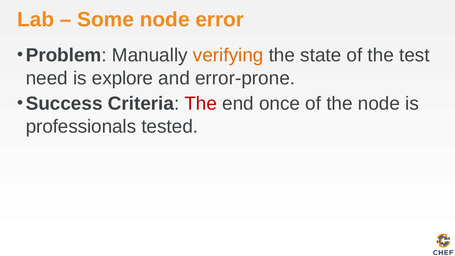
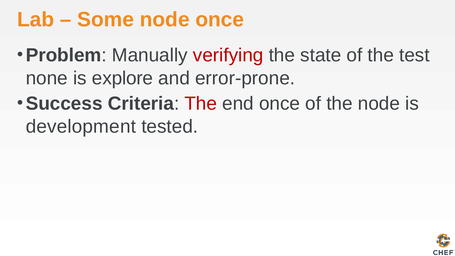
node error: error -> once (220, 20)
verifying colour: orange -> red (228, 55)
need: need -> none (47, 78)
professionals: professionals -> development (81, 126)
